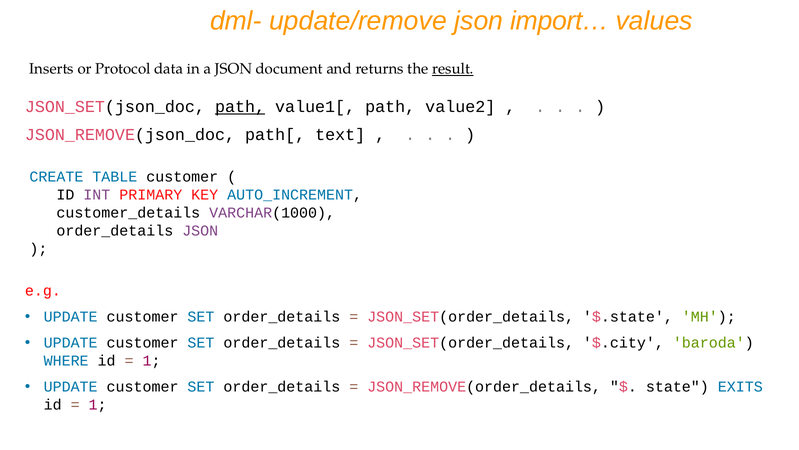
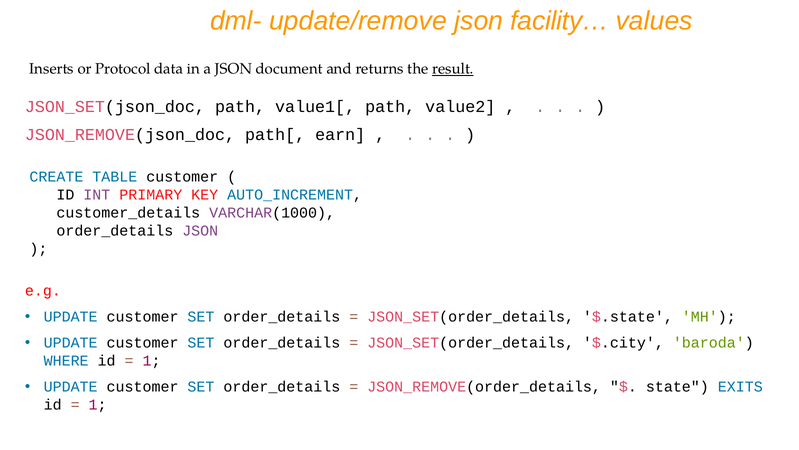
import…: import… -> facility… (560, 21)
path underline: present -> none (240, 107)
text: text -> earn (340, 135)
